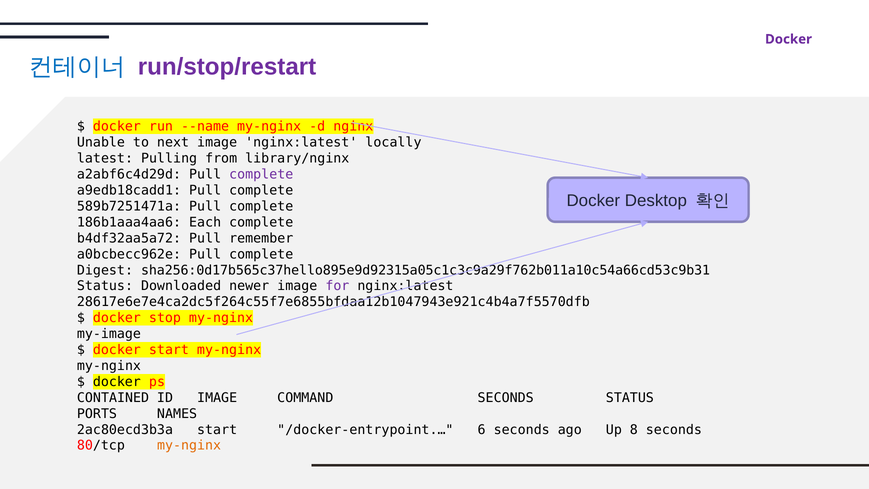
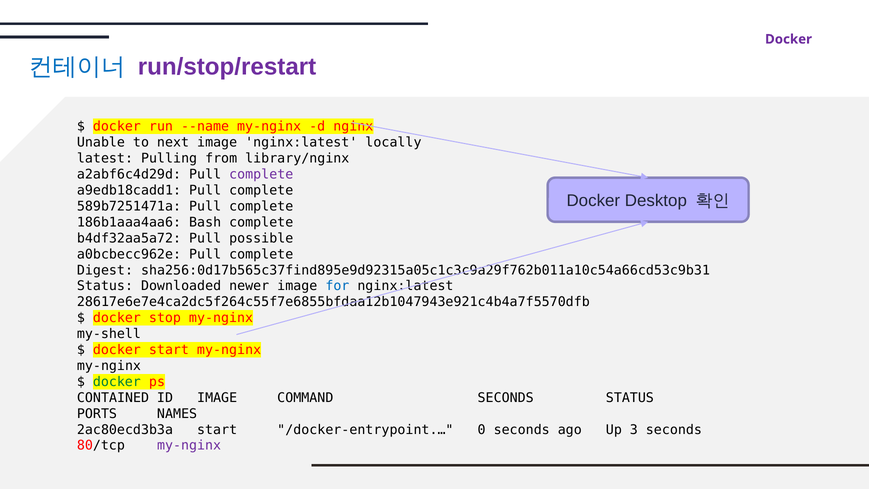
Each: Each -> Bash (205, 222)
remember: remember -> possible (261, 238)
sha256:0d17b565c37hello895e9d92315a05c1c3c9a29f762b011a10c54a66cd53c9b31: sha256:0d17b565c37hello895e9d92315a05c1c3c9a29f762b011a10c54a66cd53c9b31 -> sha256:0d17b565c37find895e9d92315a05c1c3c9a29f762b011a10c54a66cd53c9b31 (426, 270)
for colour: purple -> blue (337, 286)
my-image: my-image -> my-shell (109, 334)
docker colour: black -> green (117, 382)
6: 6 -> 0 (482, 429)
8: 8 -> 3 (634, 429)
my-nginx colour: orange -> purple (189, 445)
